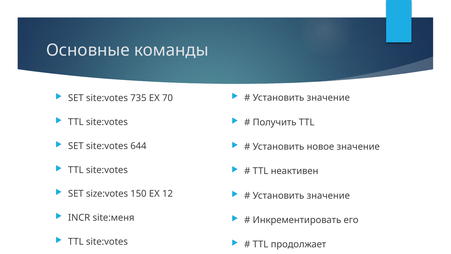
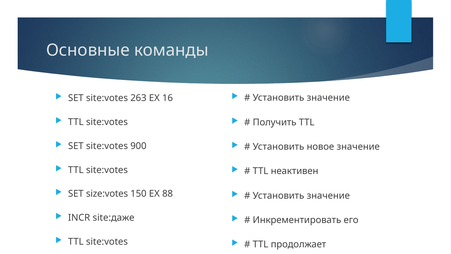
735: 735 -> 263 (138, 98)
70: 70 -> 16 (168, 98)
644: 644 -> 900 (138, 146)
12: 12 -> 88 (168, 194)
site:меня: site:меня -> site:даже (114, 218)
